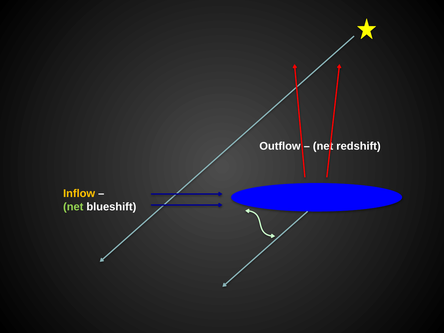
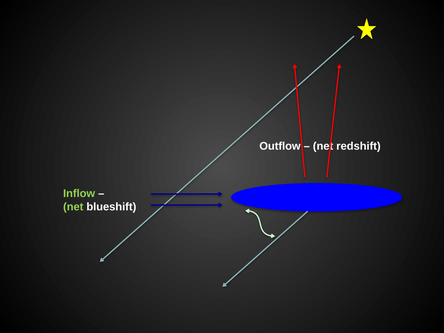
Inflow colour: yellow -> light green (79, 194)
